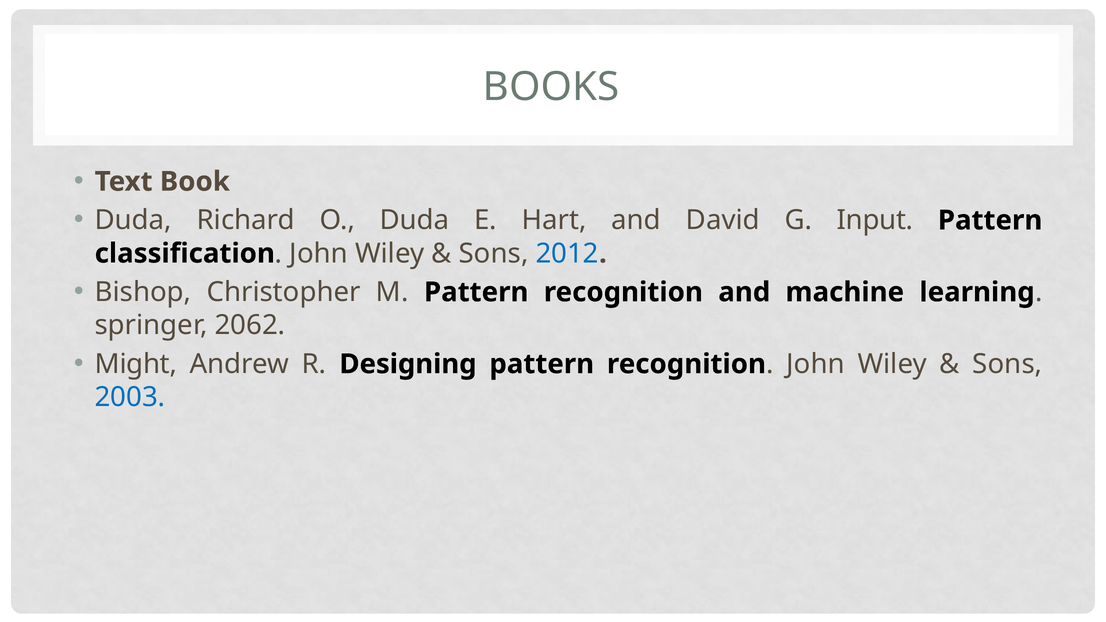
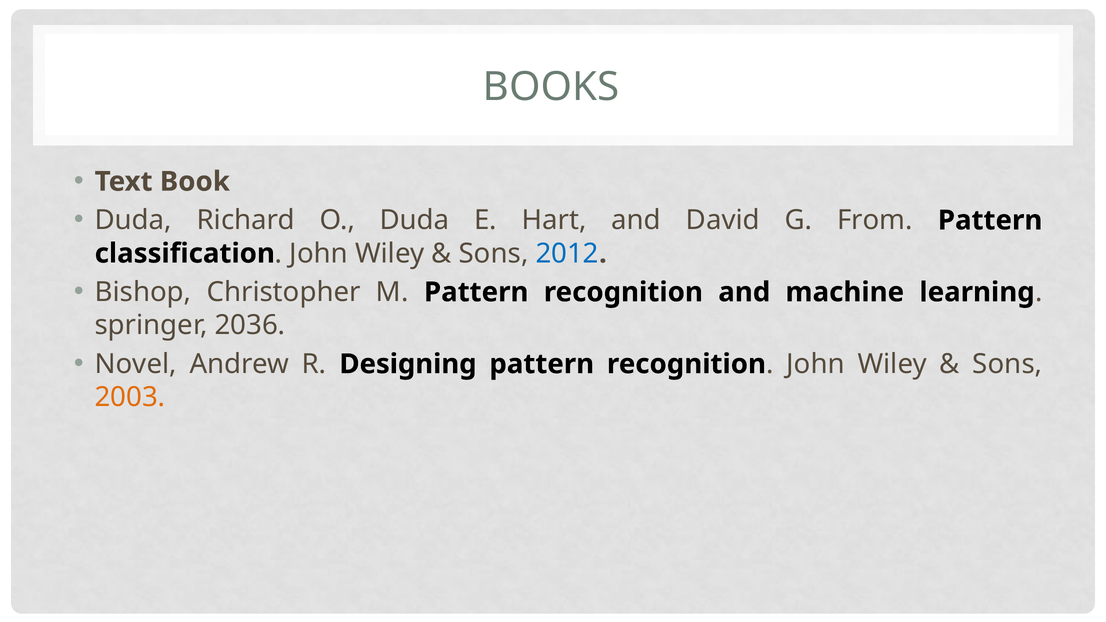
Input: Input -> From (875, 220)
2062: 2062 -> 2036 (250, 325)
Might: Might -> Novel (136, 364)
2003 colour: blue -> orange (130, 397)
